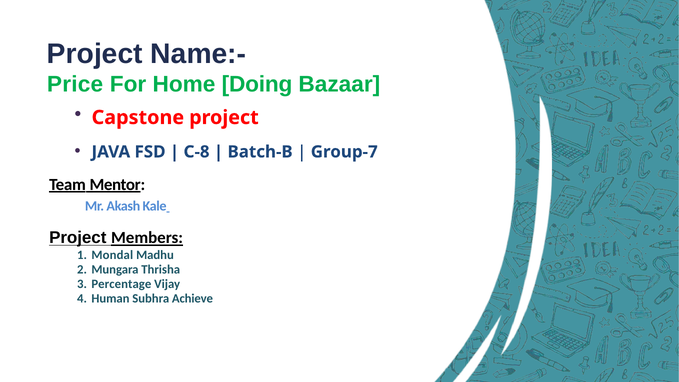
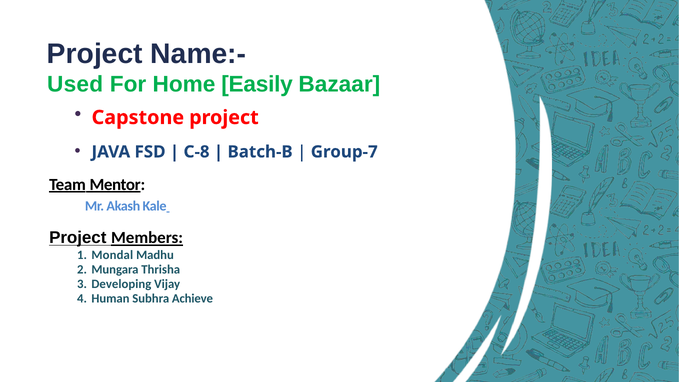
Price: Price -> Used (75, 84)
Doing: Doing -> Easily (257, 84)
Percentage: Percentage -> Developing (121, 284)
